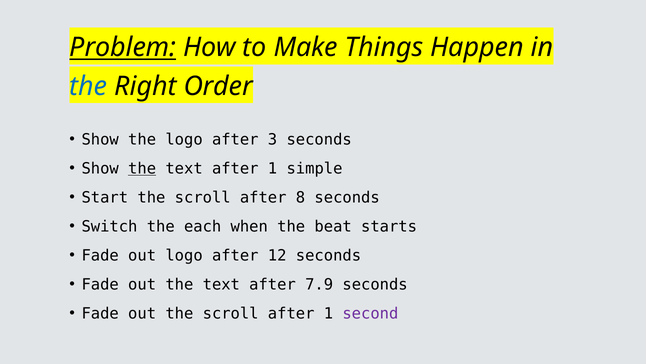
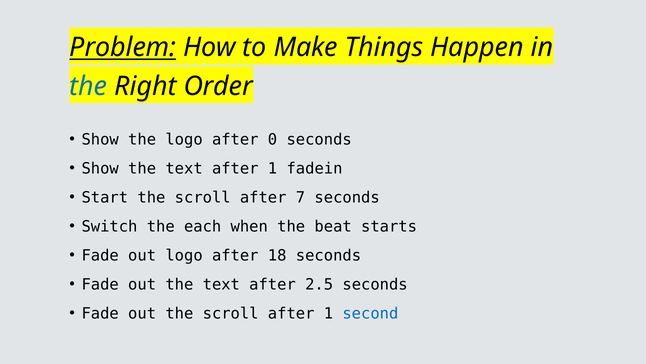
3: 3 -> 0 (273, 139)
the underline: present -> none (142, 168)
simple: simple -> fadein (315, 168)
8: 8 -> 7 (300, 197)
12: 12 -> 18 (277, 255)
7.9: 7.9 -> 2.5 (319, 284)
second colour: purple -> blue (370, 313)
